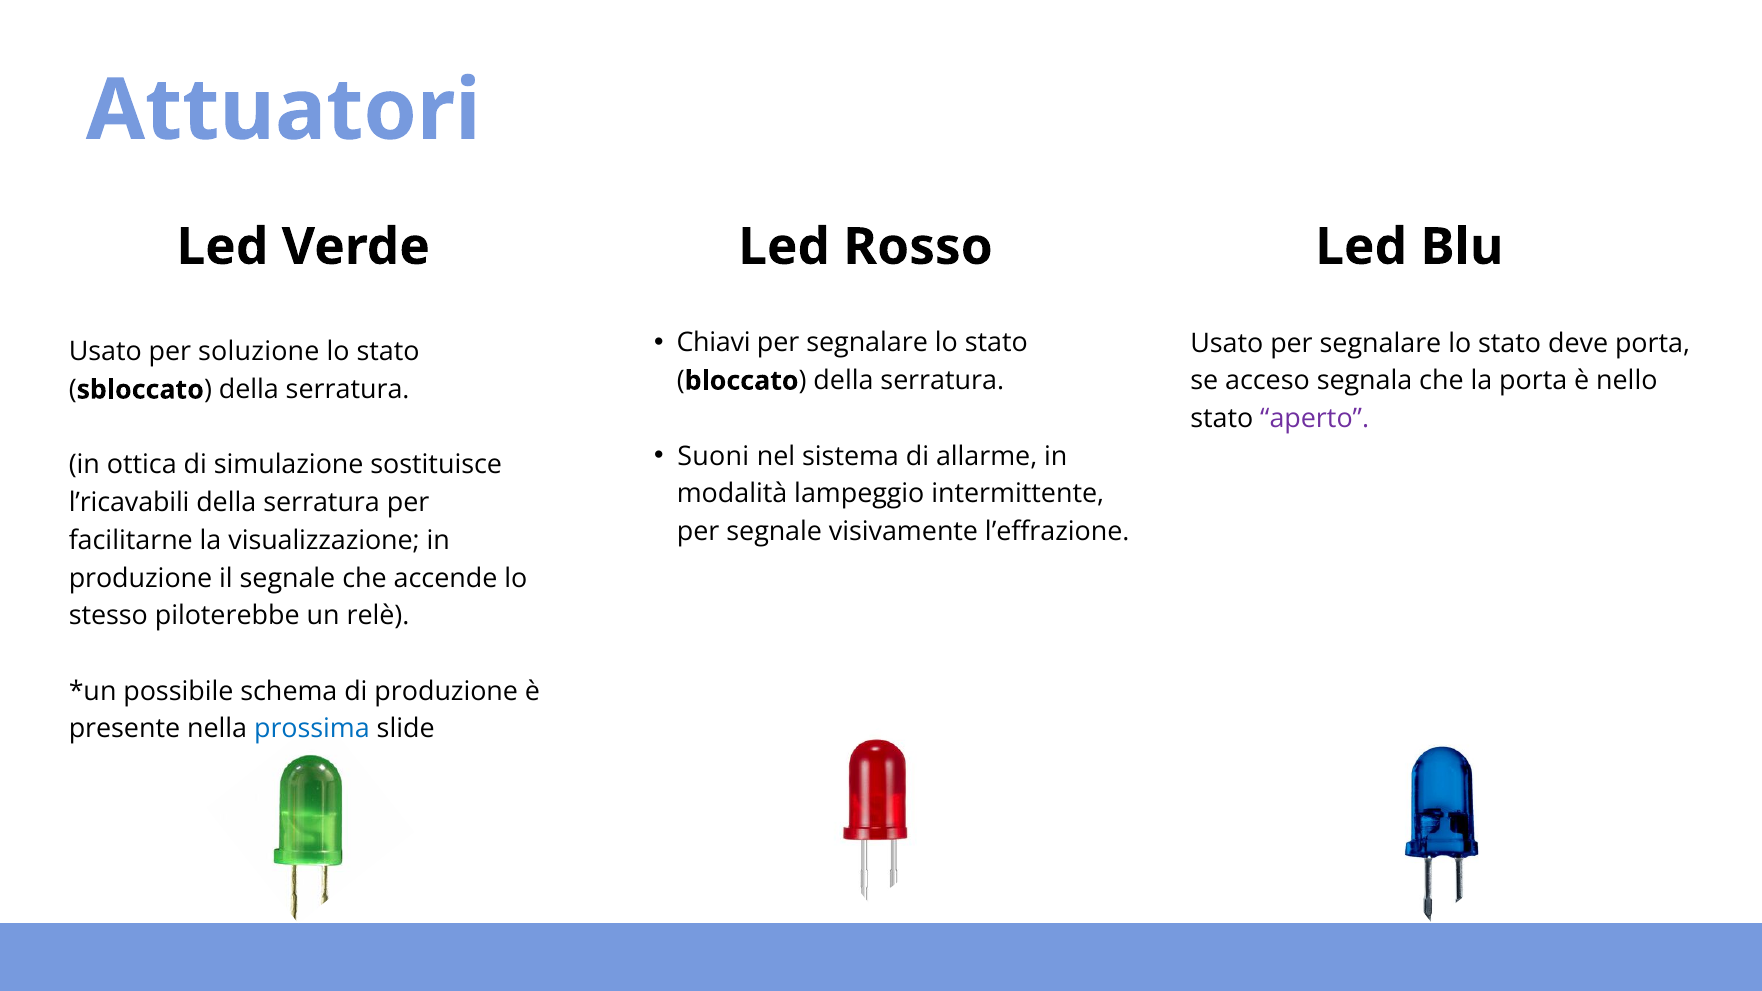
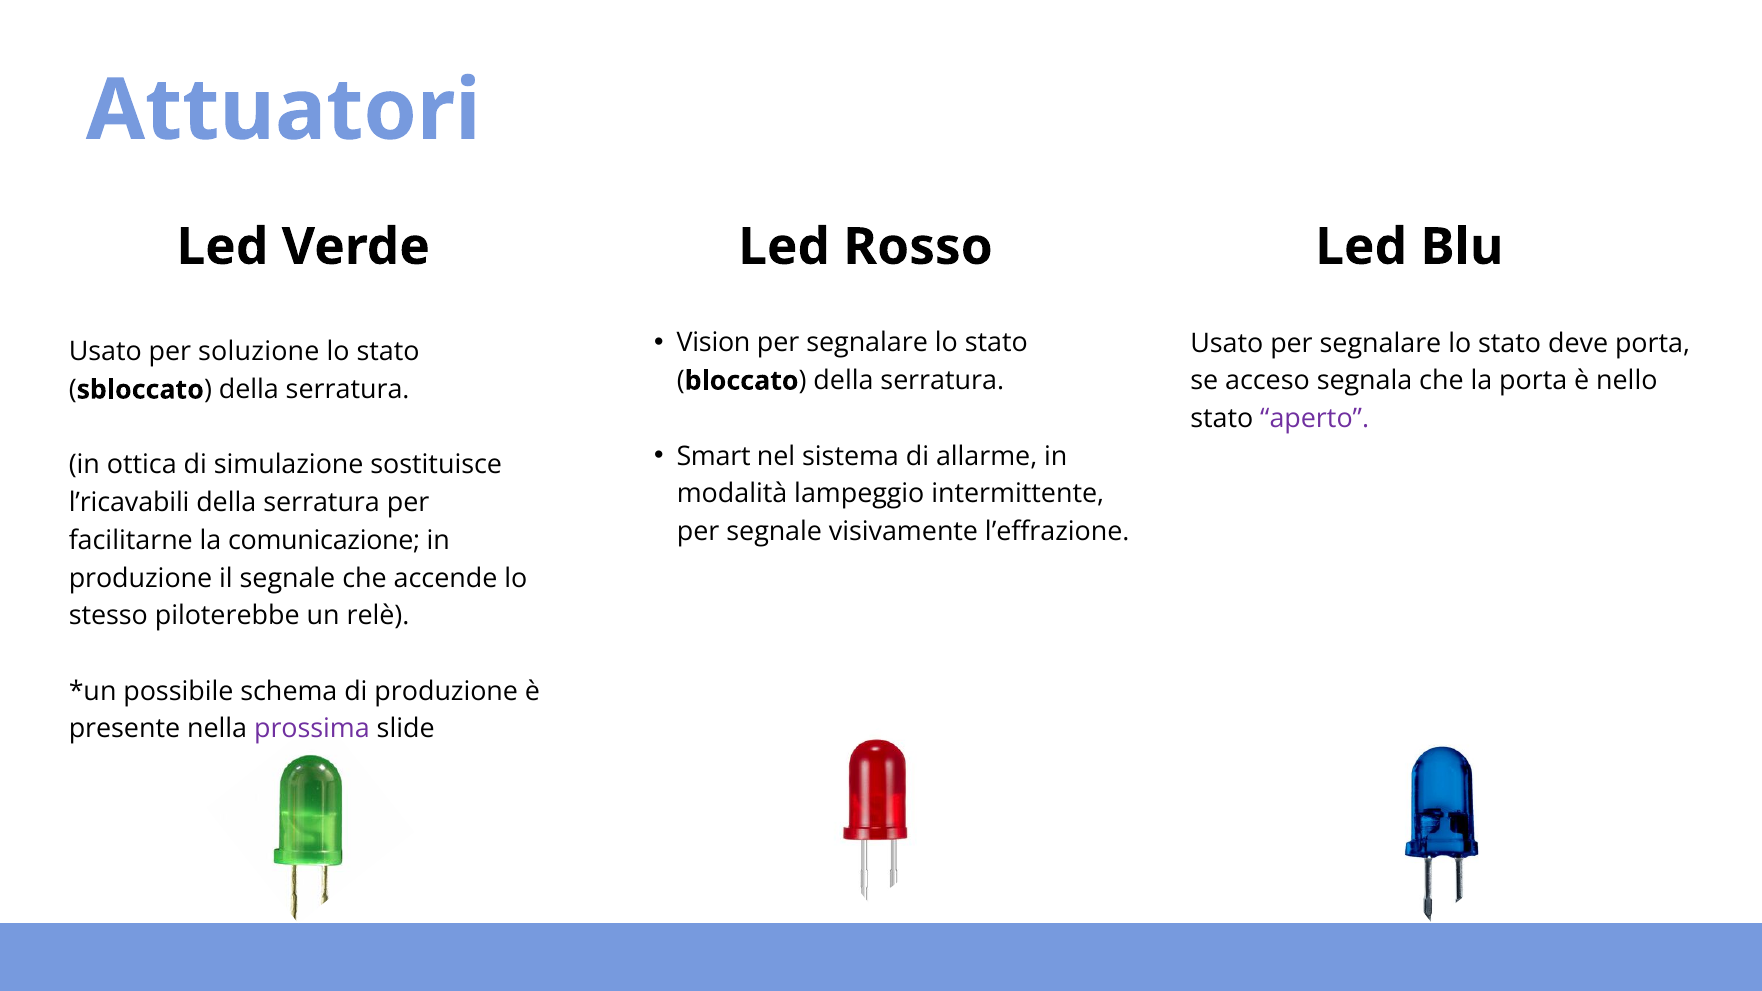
Chiavi: Chiavi -> Vision (714, 343)
Suoni: Suoni -> Smart (714, 456)
visualizzazione: visualizzazione -> comunicazione (324, 541)
prossima colour: blue -> purple (312, 729)
